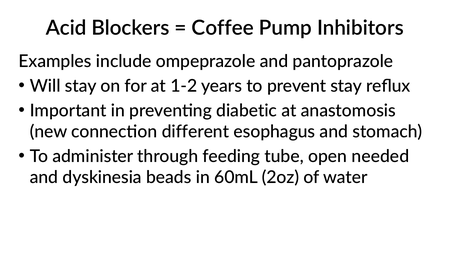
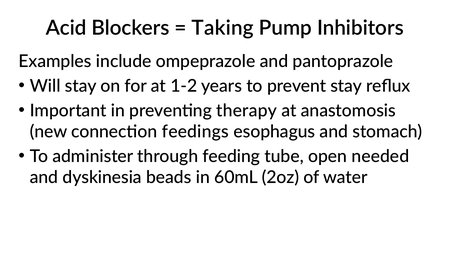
Coffee: Coffee -> Taking (223, 28)
diabetic: diabetic -> therapy (247, 111)
different: different -> feedings (195, 132)
